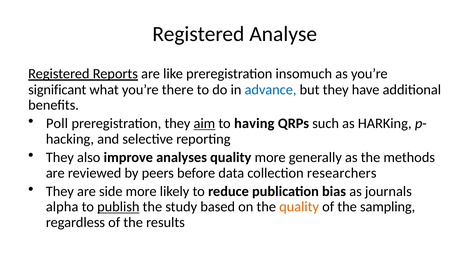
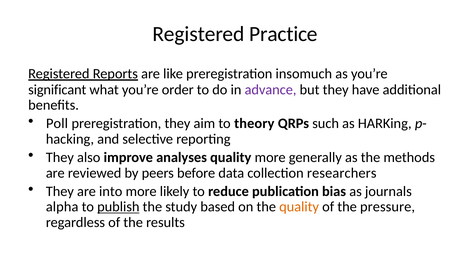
Analyse: Analyse -> Practice (283, 34)
there: there -> order (178, 89)
advance colour: blue -> purple (271, 89)
aim underline: present -> none (204, 123)
having: having -> theory (254, 123)
side: side -> into (111, 191)
sampling: sampling -> pressure (388, 206)
